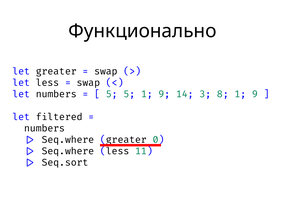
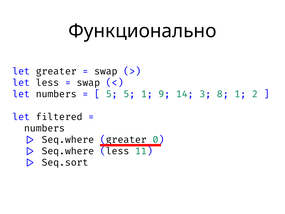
8 1 9: 9 -> 2 (255, 94)
